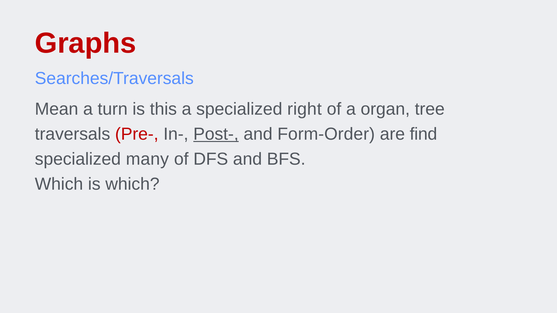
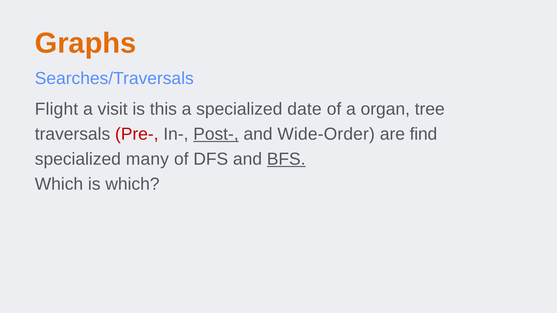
Graphs colour: red -> orange (86, 43)
Mean: Mean -> Flight (56, 109)
turn: turn -> visit (113, 109)
right: right -> date (304, 109)
Form-Order: Form-Order -> Wide-Order (326, 134)
BFS underline: none -> present (286, 159)
